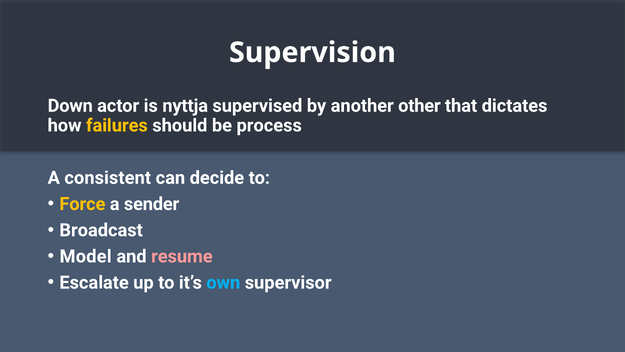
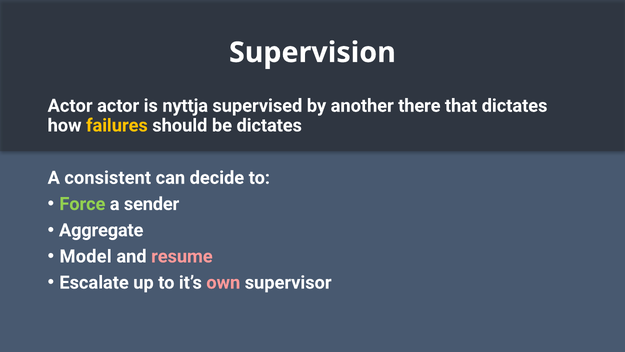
Down: Down -> Actor (70, 106)
other: other -> there (419, 106)
be process: process -> dictates (269, 125)
Force colour: yellow -> light green (82, 204)
Broadcast: Broadcast -> Aggregate (101, 230)
own colour: light blue -> pink (223, 282)
